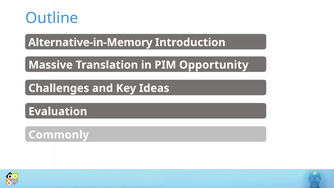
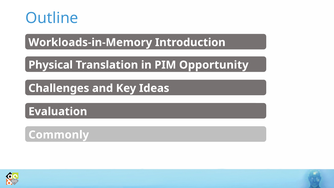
Alternative-in-Memory: Alternative-in-Memory -> Workloads-in-Memory (90, 42)
Massive: Massive -> Physical (51, 65)
